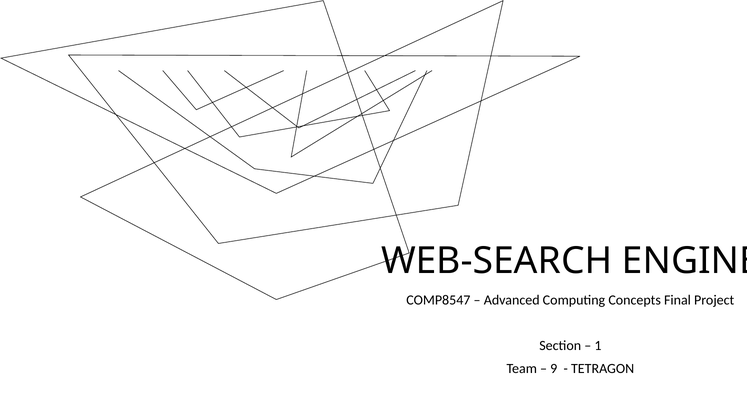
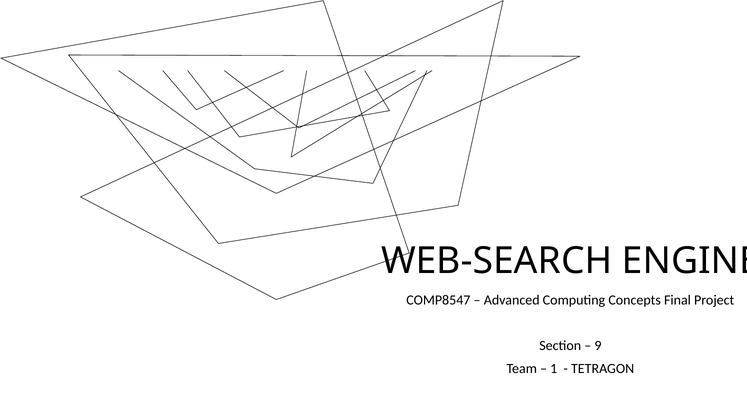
1: 1 -> 9 (598, 346)
9: 9 -> 1 (554, 369)
